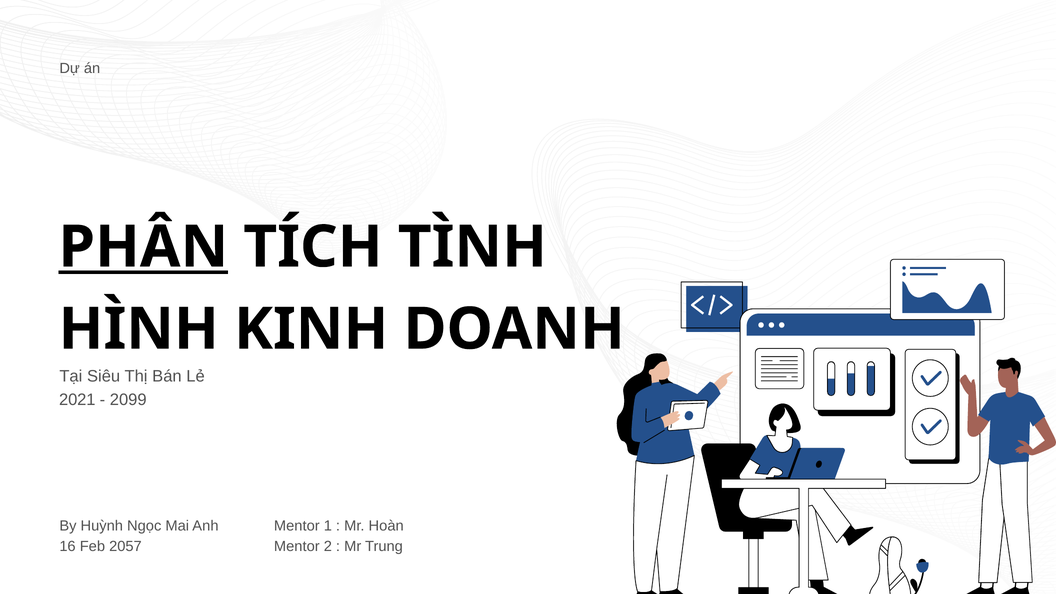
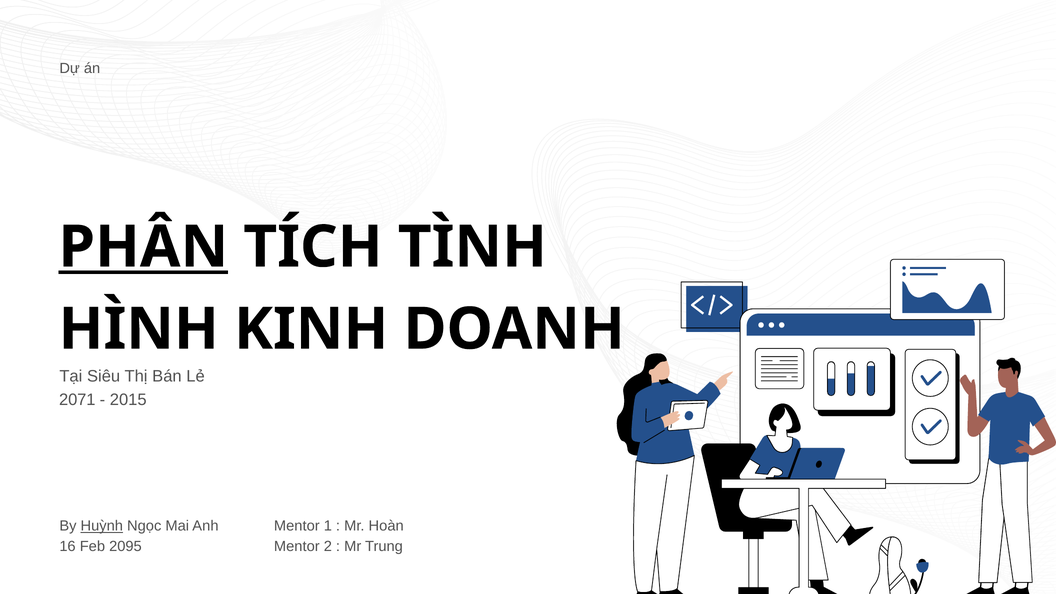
2021: 2021 -> 2071 (77, 400)
2099: 2099 -> 2015 (128, 400)
Huỳnh underline: none -> present (102, 526)
2057: 2057 -> 2095 (125, 547)
